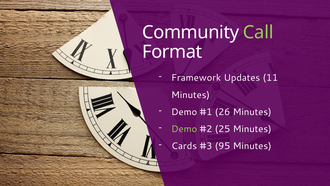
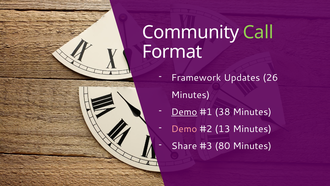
11: 11 -> 26 (270, 78)
Demo underline: none -> present (184, 112)
26: 26 -> 38 (222, 112)
Demo colour: light green -> pink (184, 129)
25: 25 -> 13 (222, 129)
Cards: Cards -> Share (184, 146)
95: 95 -> 80 (222, 146)
